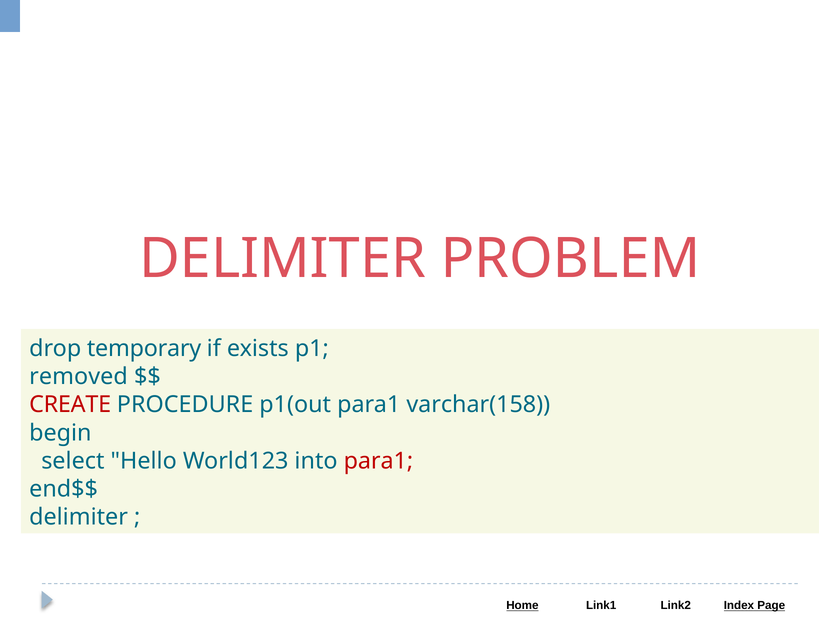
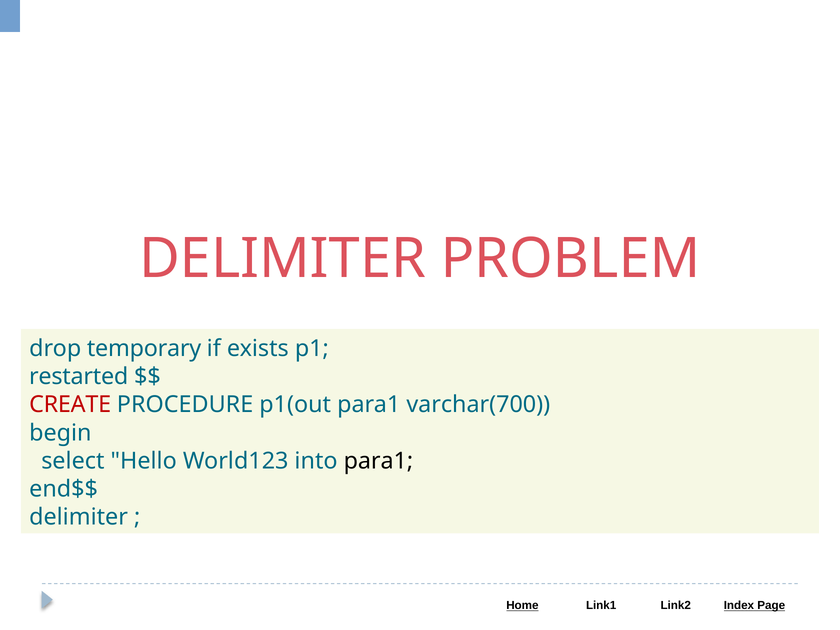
removed: removed -> restarted (79, 377)
varchar(158: varchar(158 -> varchar(700 (478, 405)
para1 colour: red -> black (378, 461)
